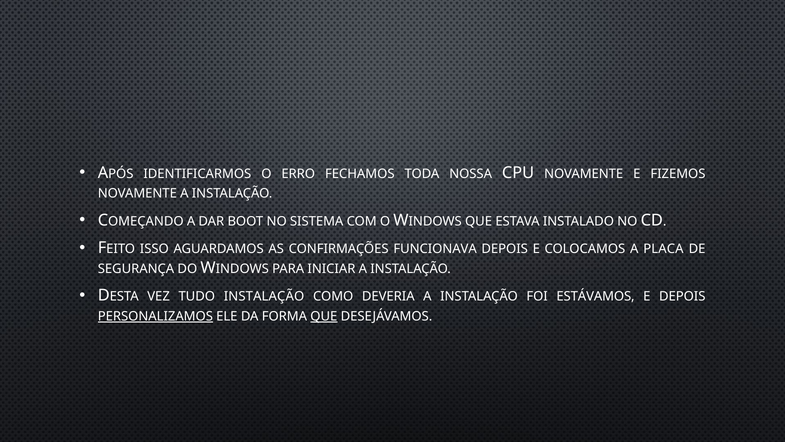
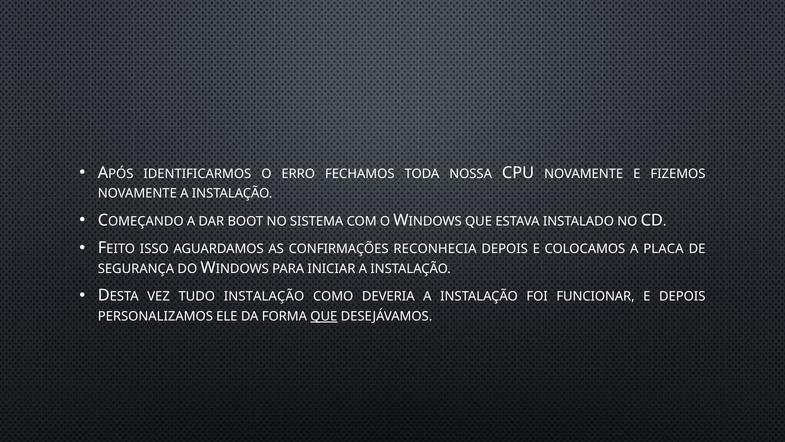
FUNCIONAVA: FUNCIONAVA -> RECONHECIA (435, 249)
ESTÁVAMOS: ESTÁVAMOS -> FUNCIONAR (596, 296)
PERSONALIZAMOS underline: present -> none (155, 316)
